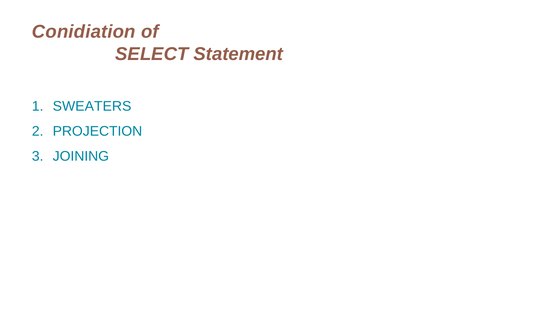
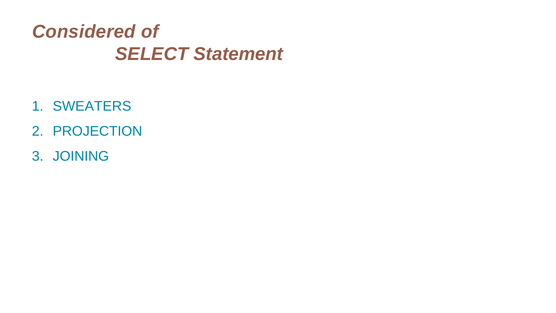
Conidiation: Conidiation -> Considered (84, 32)
